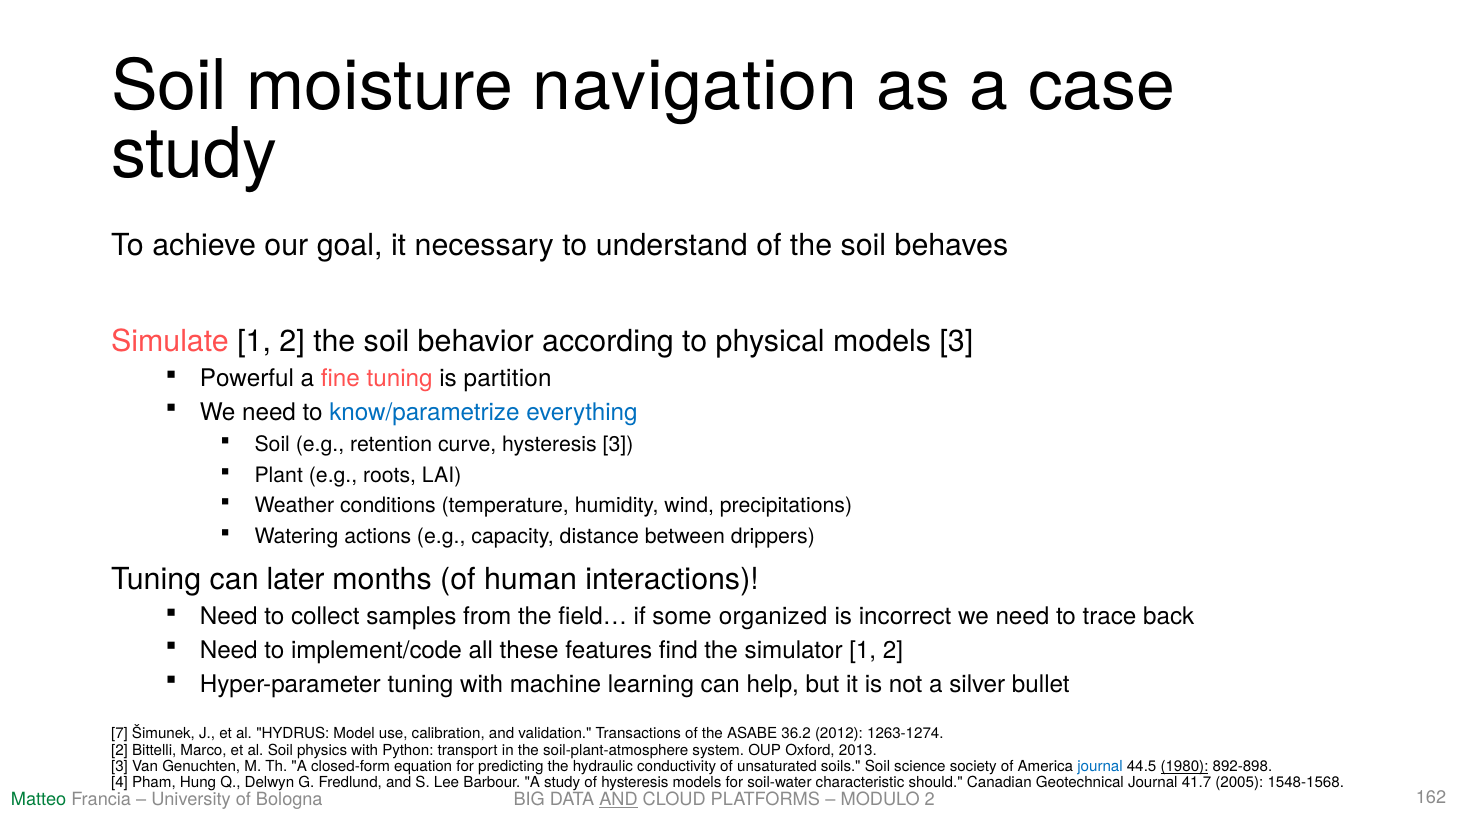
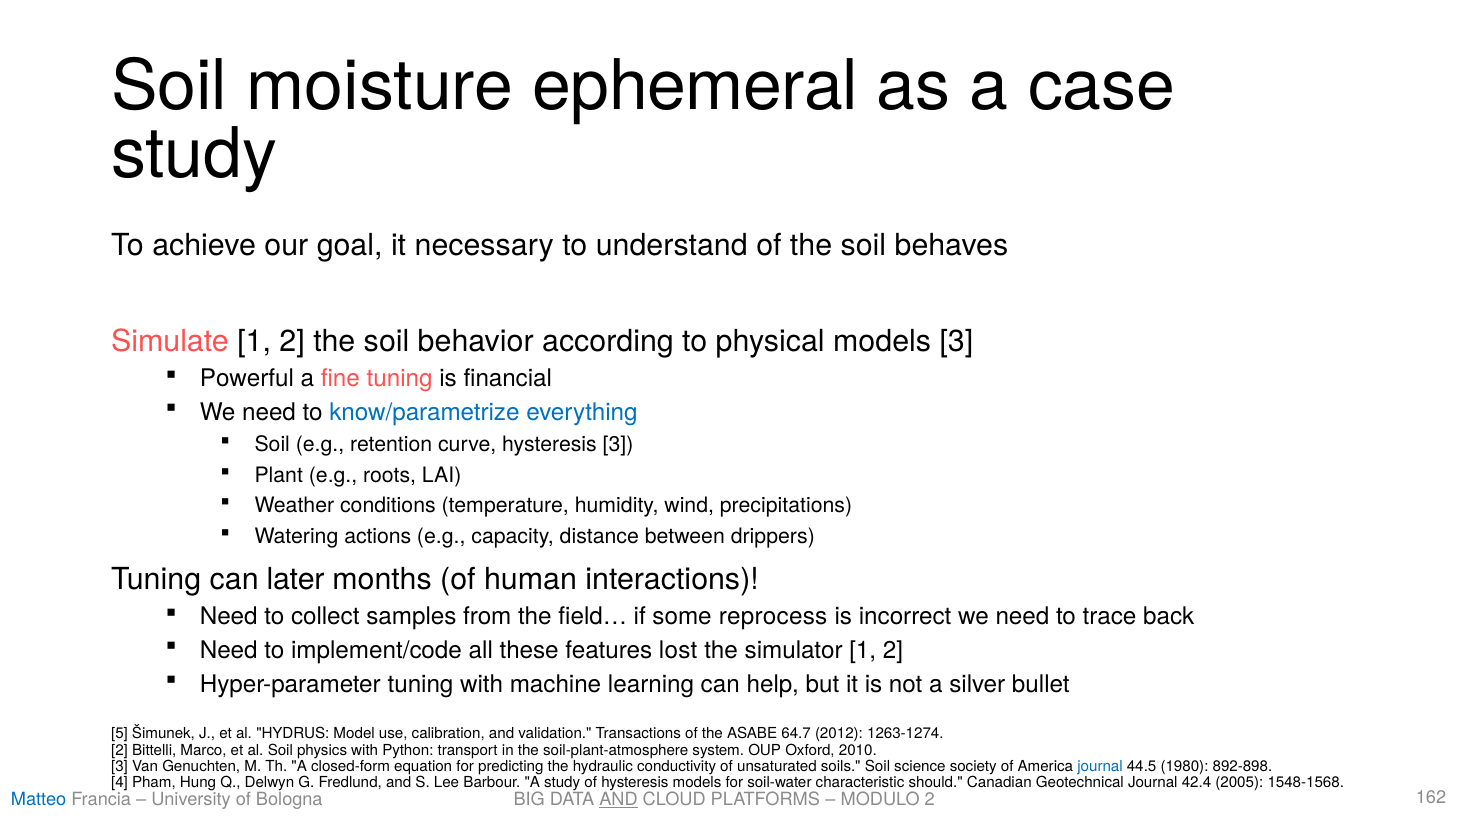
navigation: navigation -> ephemeral (695, 86)
partition: partition -> financial (508, 379)
organized: organized -> reprocess (773, 616)
find: find -> lost (678, 650)
7: 7 -> 5 (119, 733)
36.2: 36.2 -> 64.7 (796, 733)
2013: 2013 -> 2010 (858, 750)
1980 underline: present -> none (1185, 766)
41.7: 41.7 -> 42.4 (1196, 782)
Matteo colour: green -> blue (39, 799)
